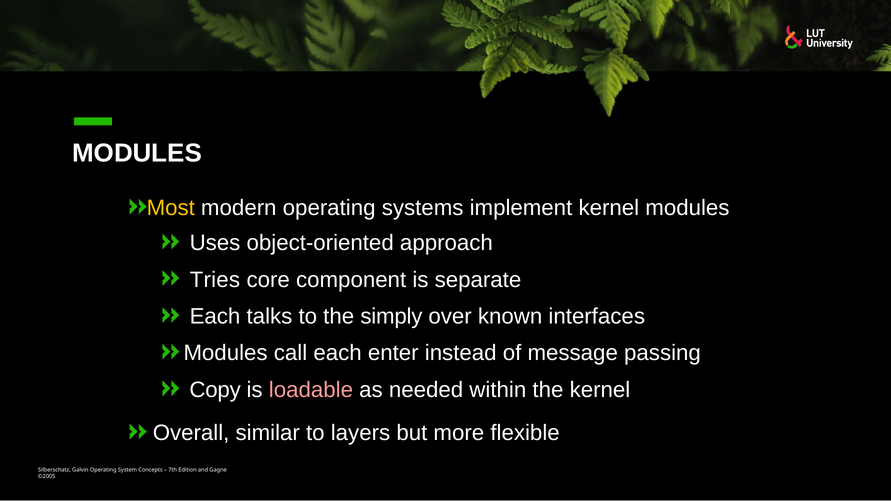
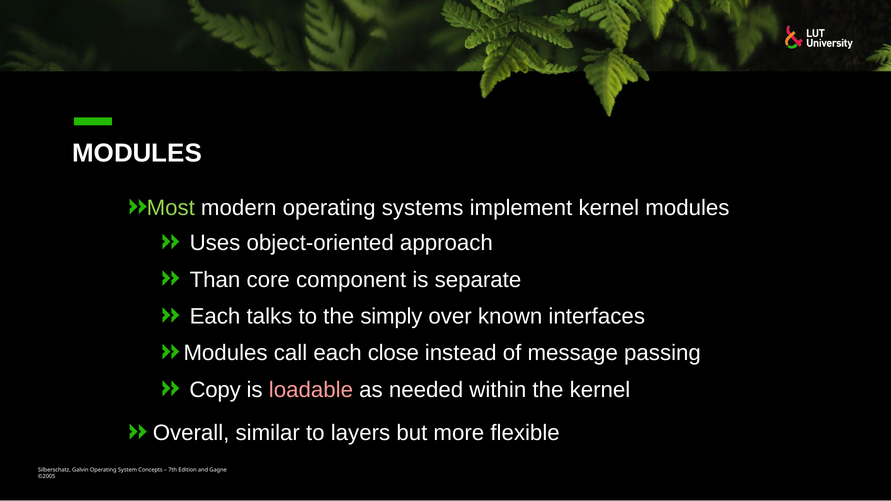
Most colour: yellow -> light green (171, 208)
Tries: Tries -> Than (215, 280)
enter: enter -> close (393, 353)
